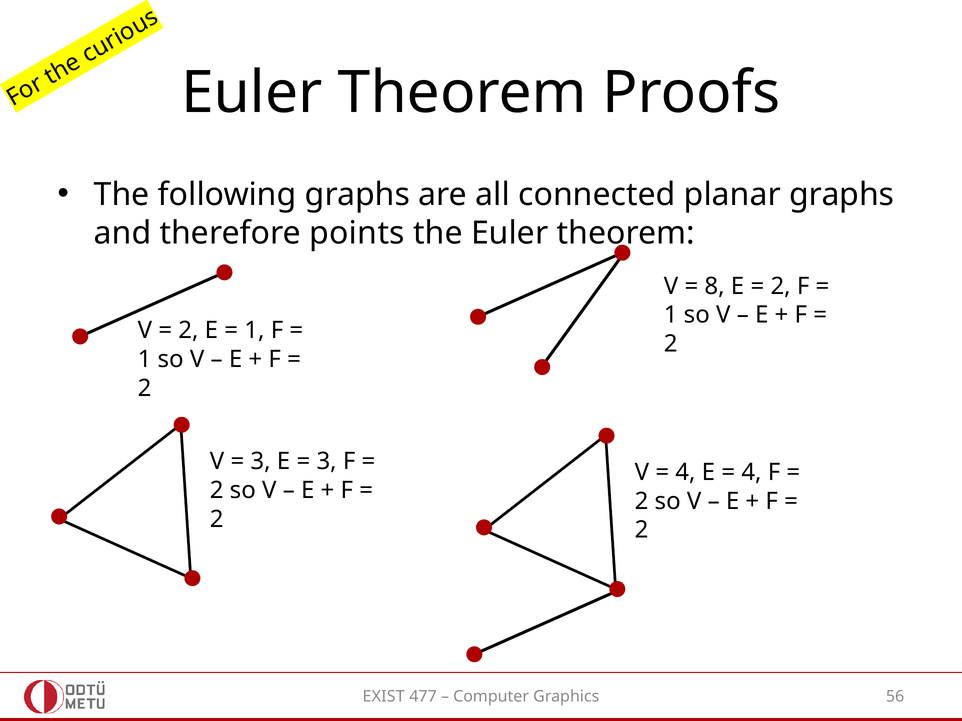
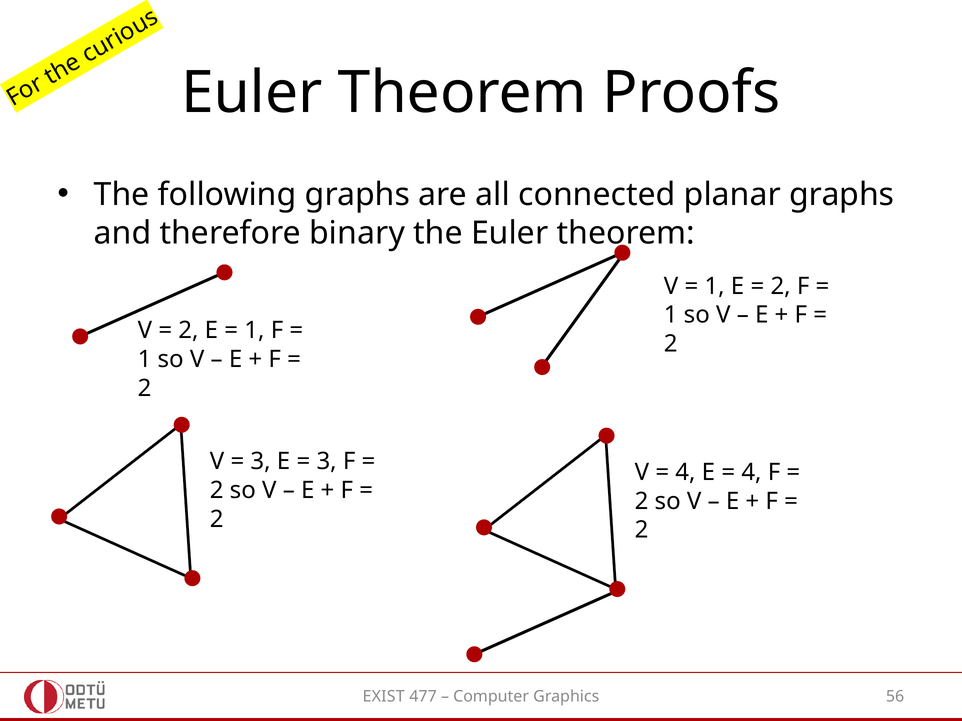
points: points -> binary (357, 233)
8: 8 -> 1 (715, 286)
